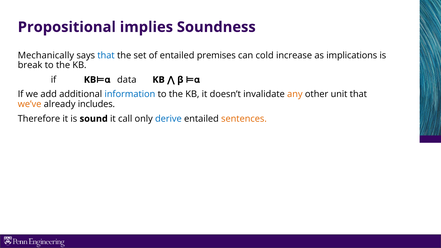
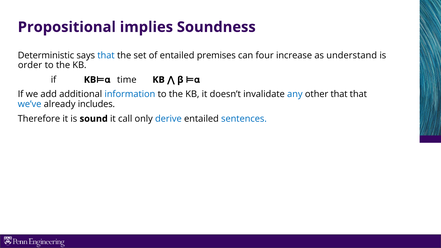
Mechanically: Mechanically -> Deterministic (46, 55)
cold: cold -> four (265, 55)
implications: implications -> understand (352, 55)
break: break -> order (30, 65)
data: data -> time (127, 80)
any colour: orange -> blue (295, 94)
other unit: unit -> that (339, 94)
we’ve colour: orange -> blue (30, 104)
sentences colour: orange -> blue (244, 119)
